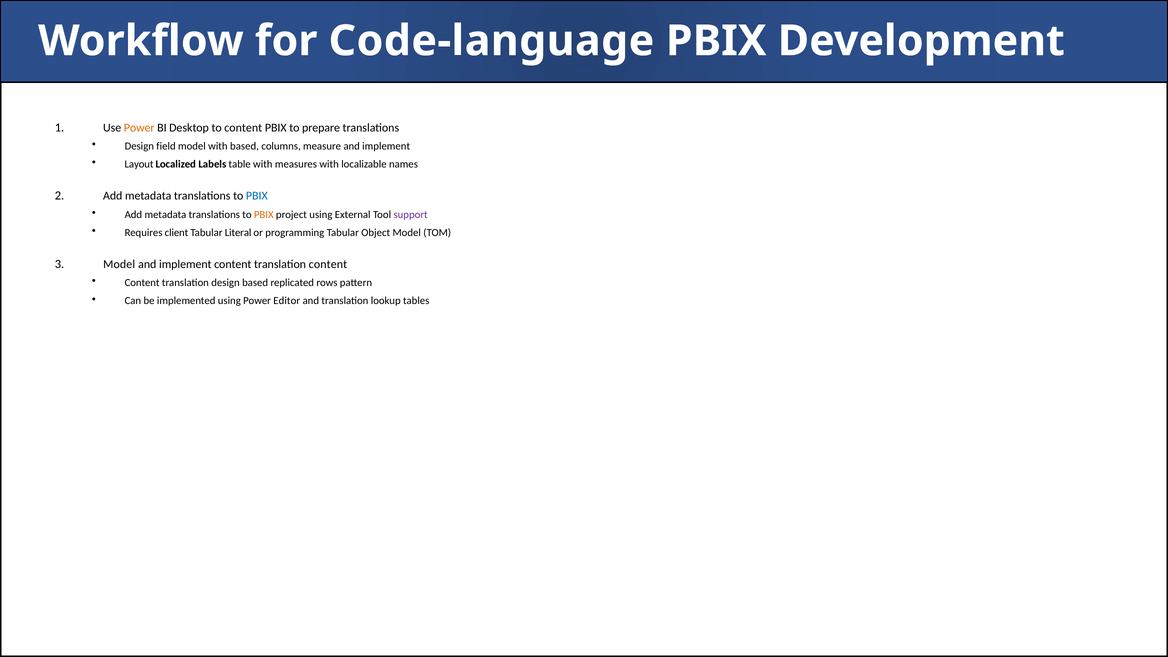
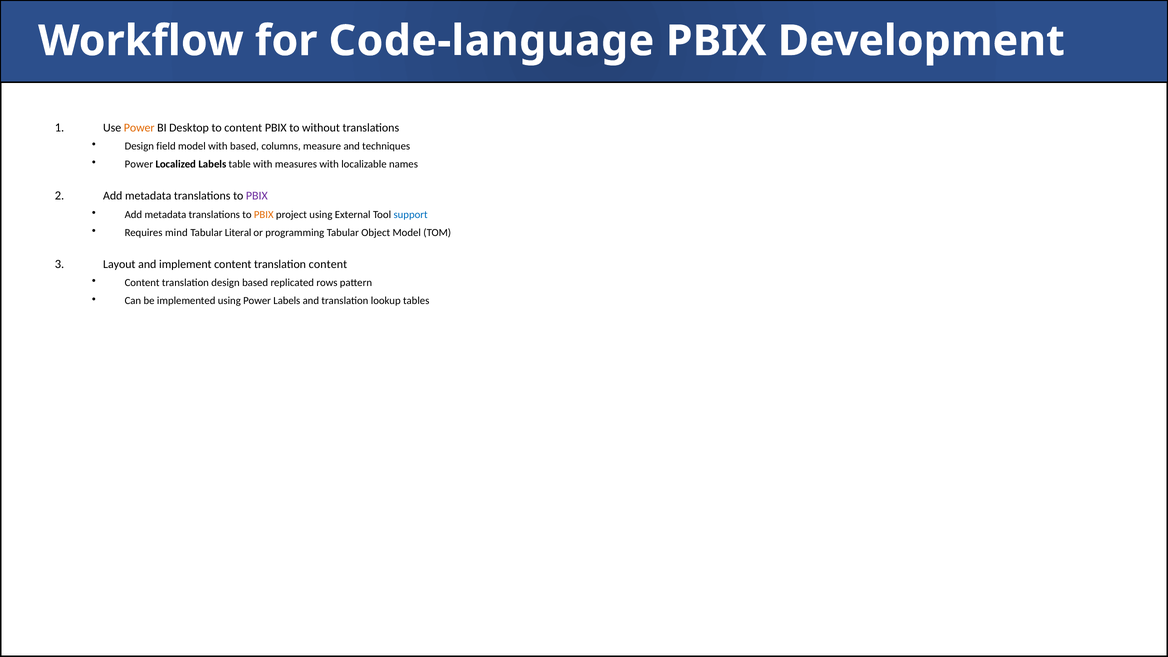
prepare: prepare -> without (321, 128)
measure and implement: implement -> techniques (386, 146)
Layout: Layout -> Power (139, 164)
PBIX colour: blue -> purple (257, 196)
support colour: purple -> blue (411, 214)
client: client -> mind (176, 232)
Model: Model -> Layout (119, 264)
Power Editor: Editor -> Labels (287, 301)
